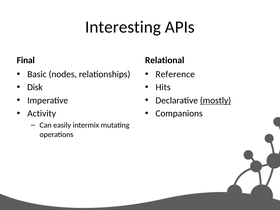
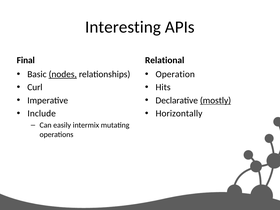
nodes underline: none -> present (63, 74)
Reference: Reference -> Operation (175, 74)
Disk: Disk -> Curl (35, 87)
Activity: Activity -> Include (42, 113)
Companions: Companions -> Horizontally (179, 113)
